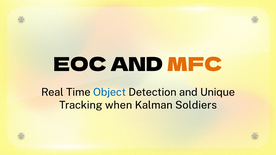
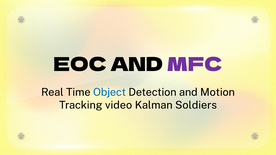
MFC colour: orange -> purple (195, 65)
Unique: Unique -> Motion (217, 92)
when: when -> video (119, 105)
